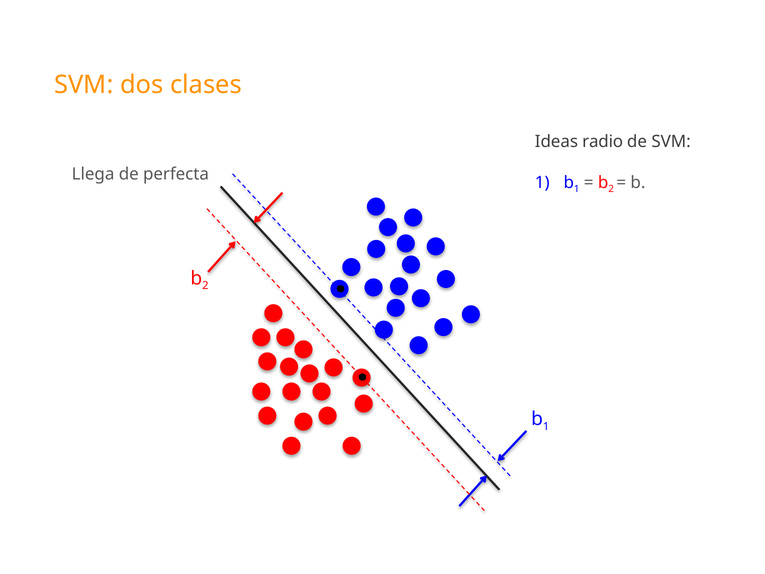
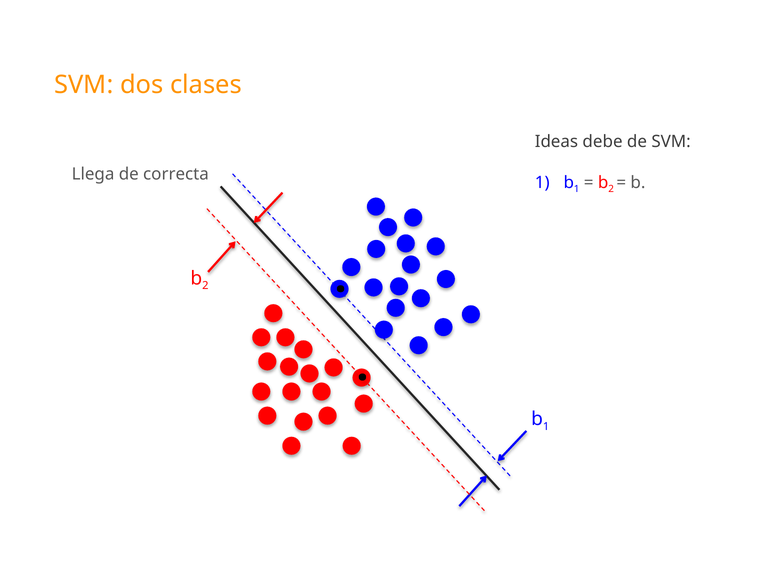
radio: radio -> debe (603, 142)
perfecta: perfecta -> correcta (176, 174)
